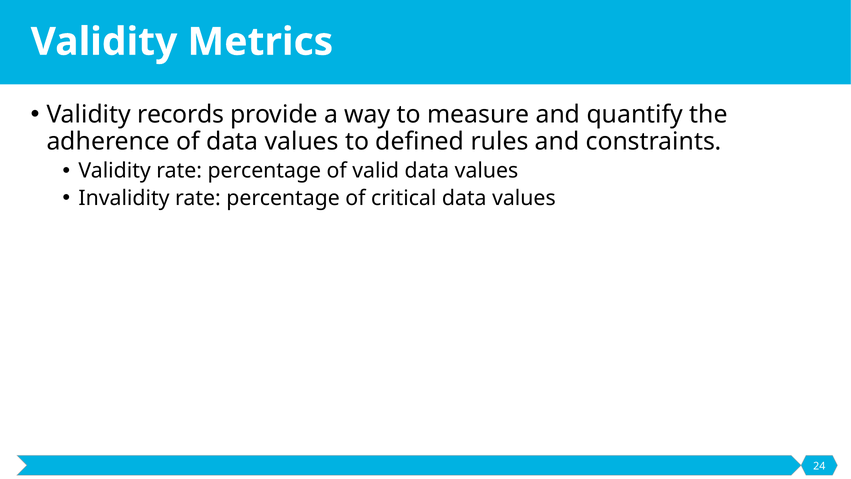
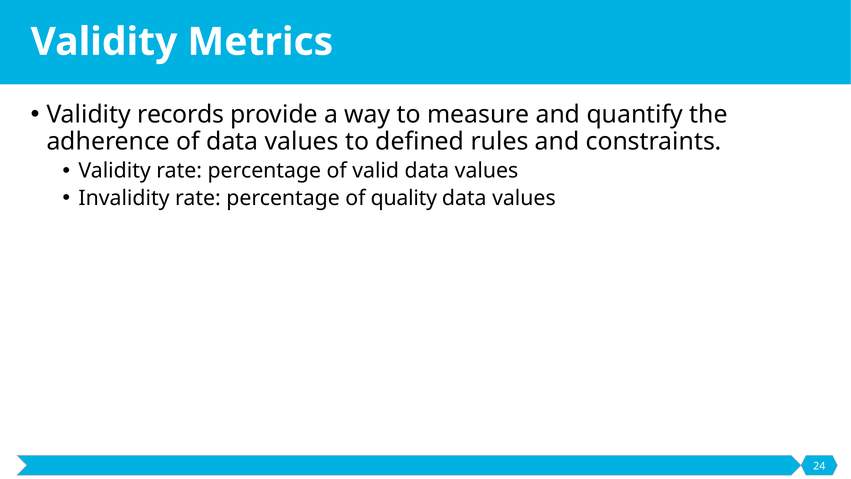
critical: critical -> quality (404, 198)
